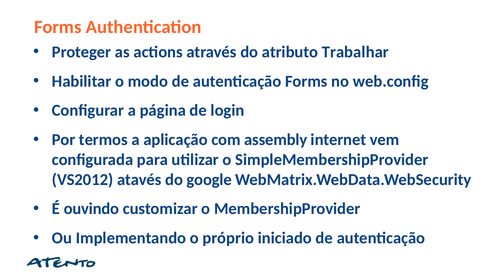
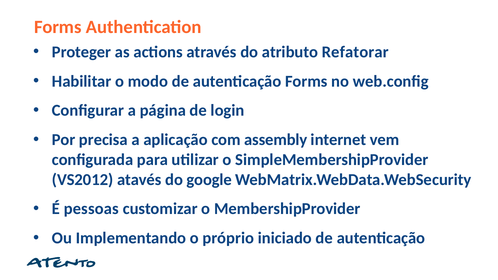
Trabalhar: Trabalhar -> Refatorar (355, 52)
termos: termos -> precisa (103, 140)
ouvindo: ouvindo -> pessoas (91, 209)
